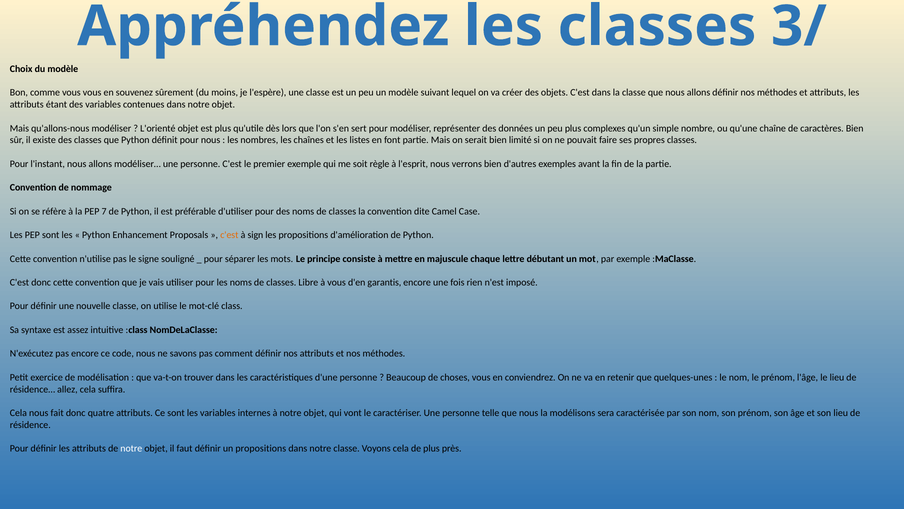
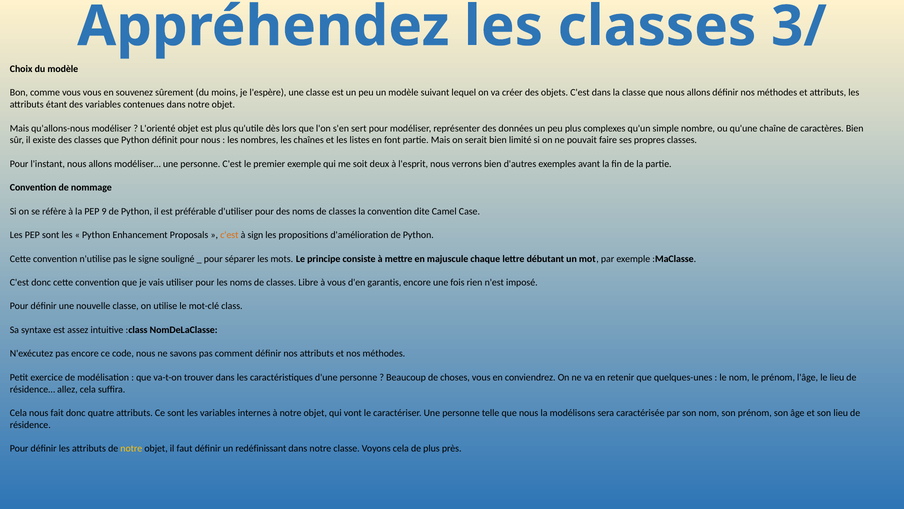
règle: règle -> deux (379, 164)
7: 7 -> 9 (104, 211)
notre colour: white -> yellow (131, 448)
un propositions: propositions -> redéfinissant (261, 448)
